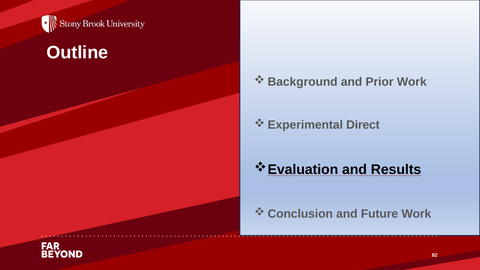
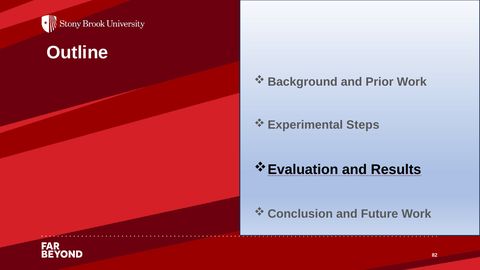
Direct: Direct -> Steps (363, 125)
